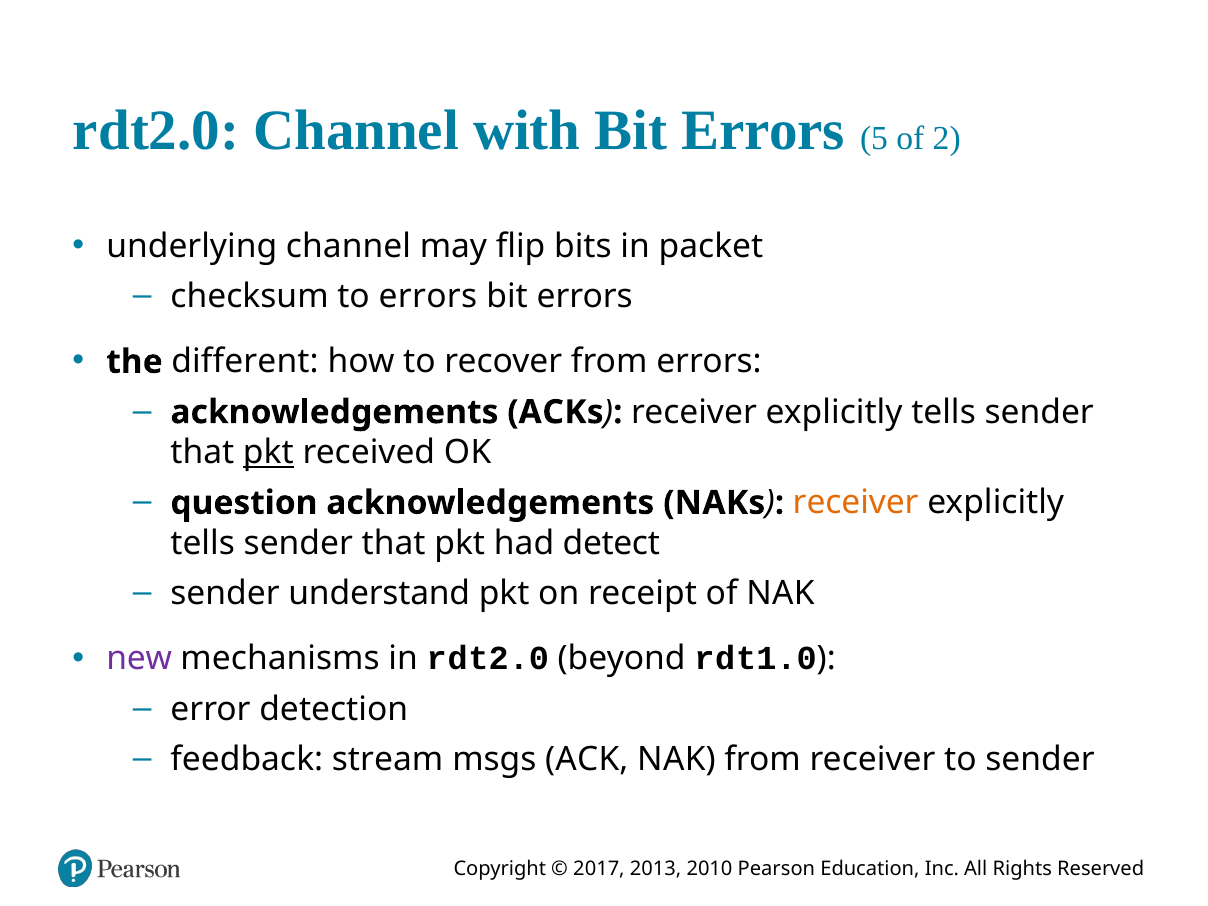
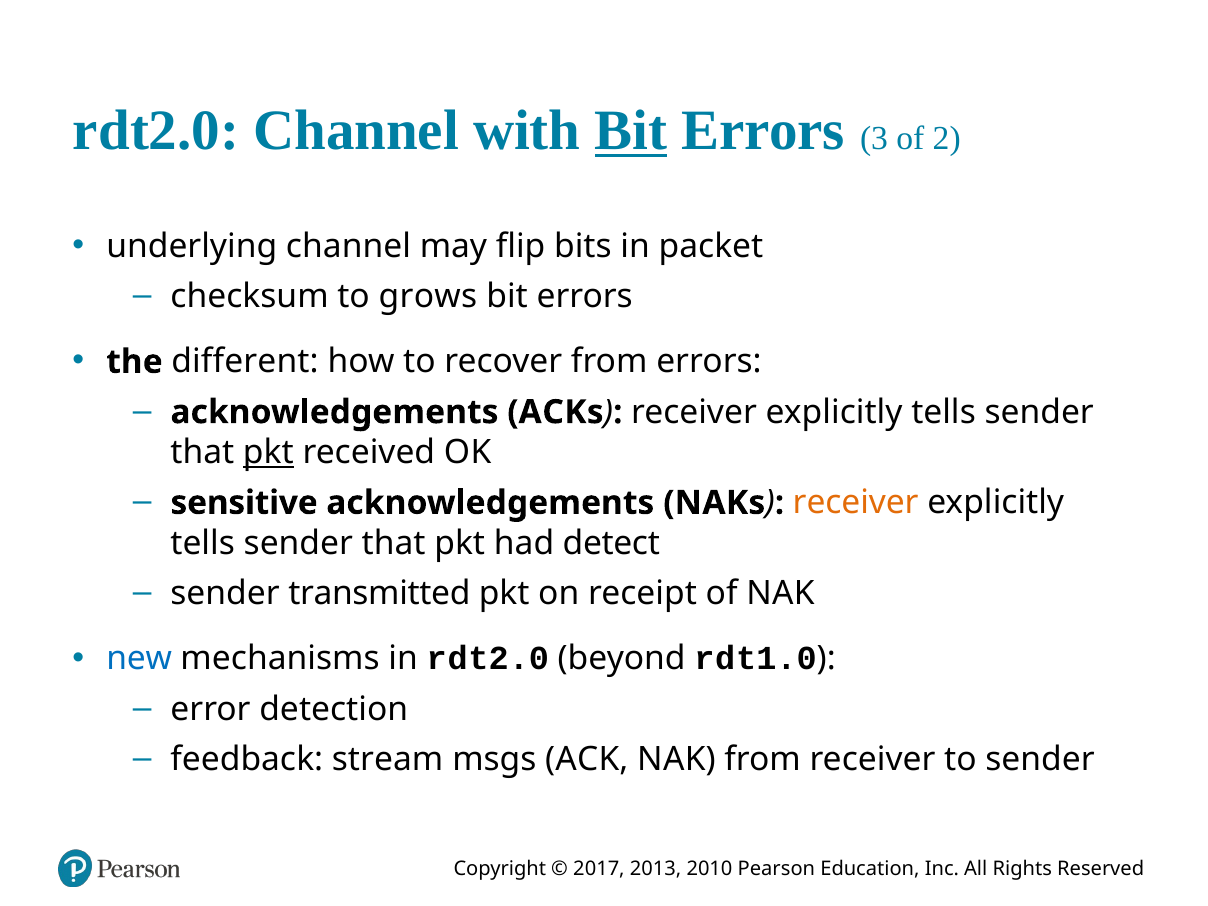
Bit underline: none -> present (631, 131)
5: 5 -> 3 (874, 139)
to errors: errors -> grows (428, 296)
question: question -> sensitive (244, 503)
understand: understand -> transmitted (379, 593)
new colour: purple -> blue (139, 659)
